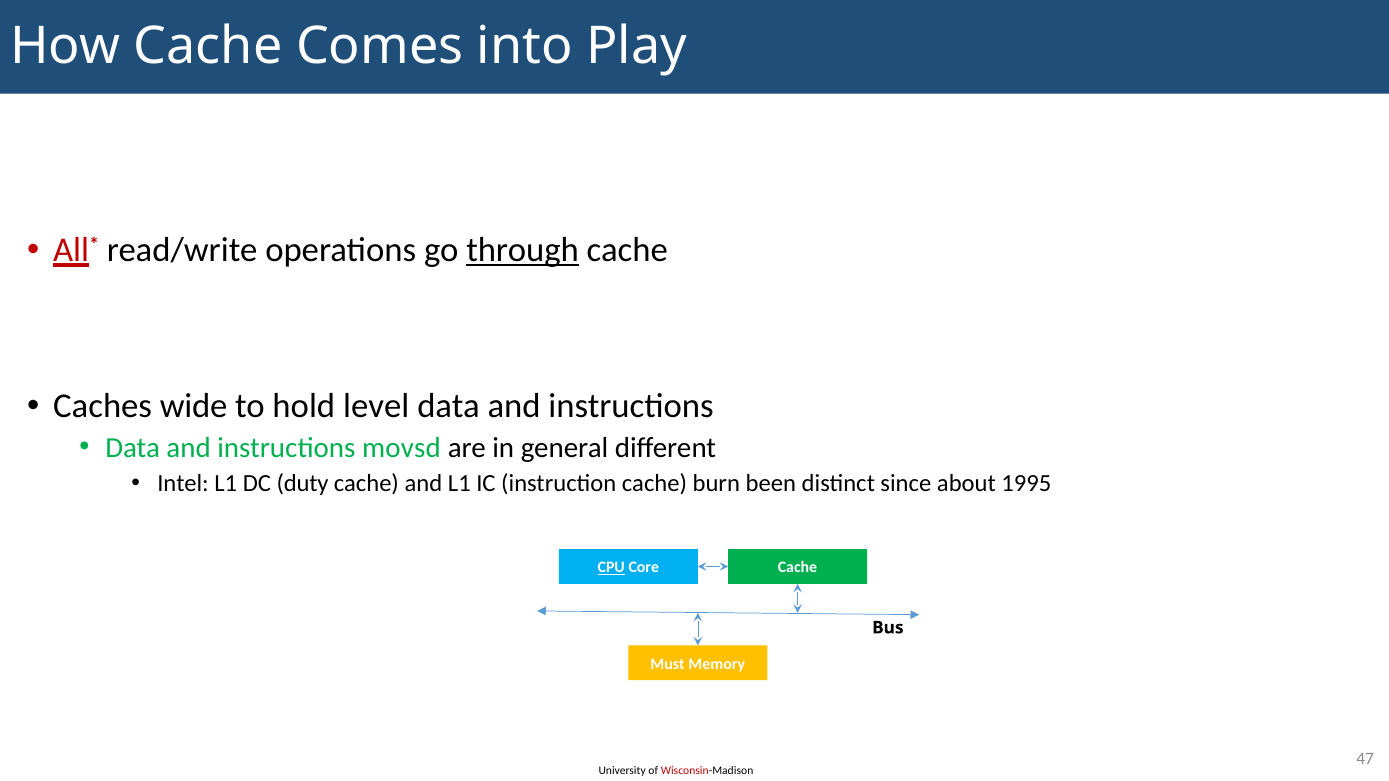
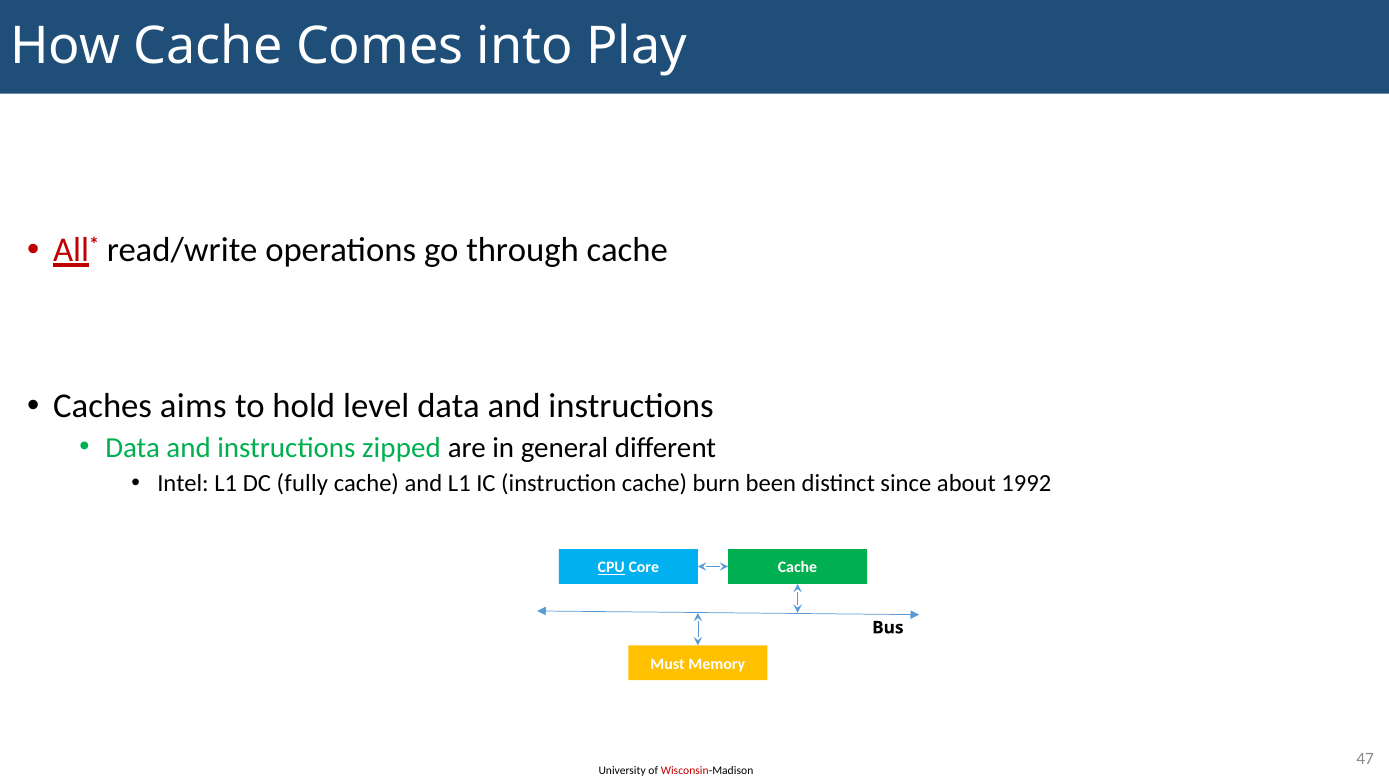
through underline: present -> none (523, 250)
wide: wide -> aims (193, 406)
movsd: movsd -> zipped (401, 448)
duty: duty -> fully (302, 484)
1995: 1995 -> 1992 (1026, 484)
